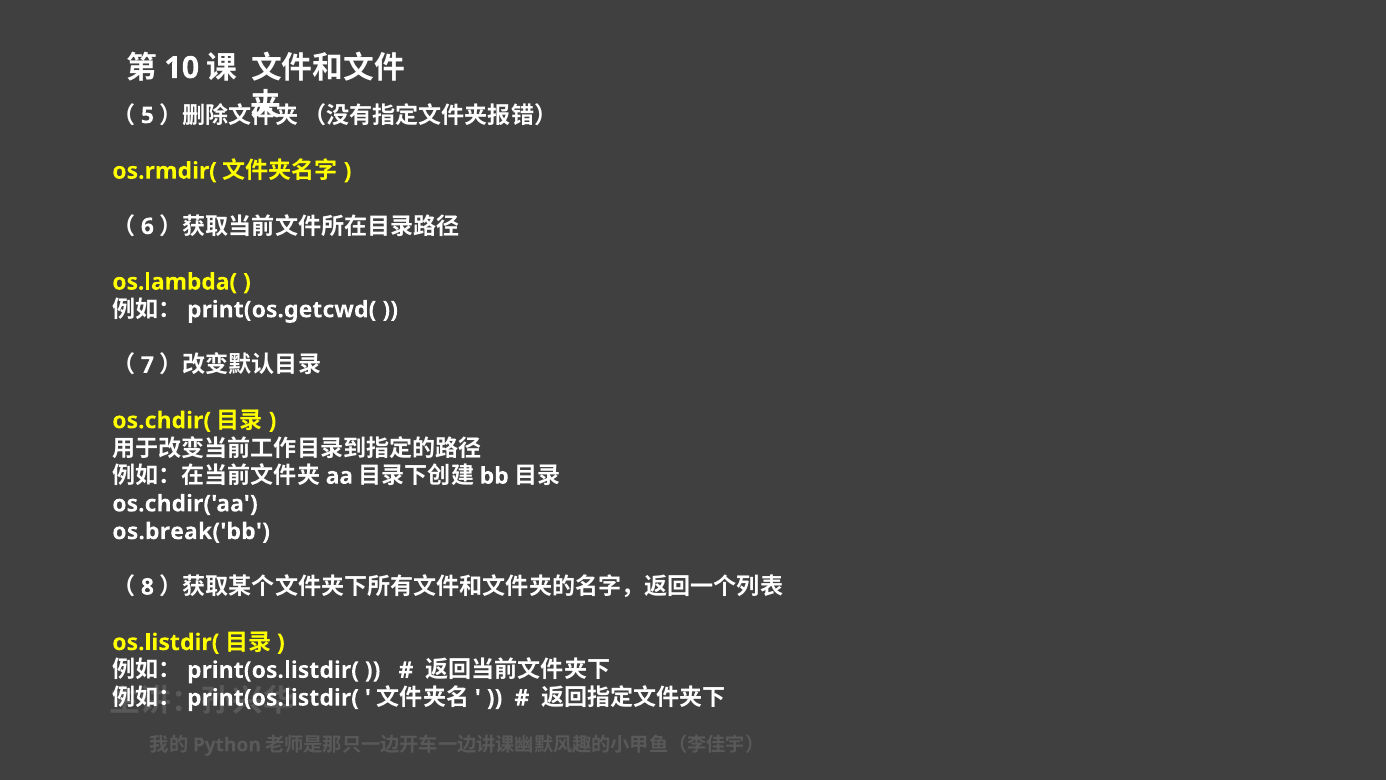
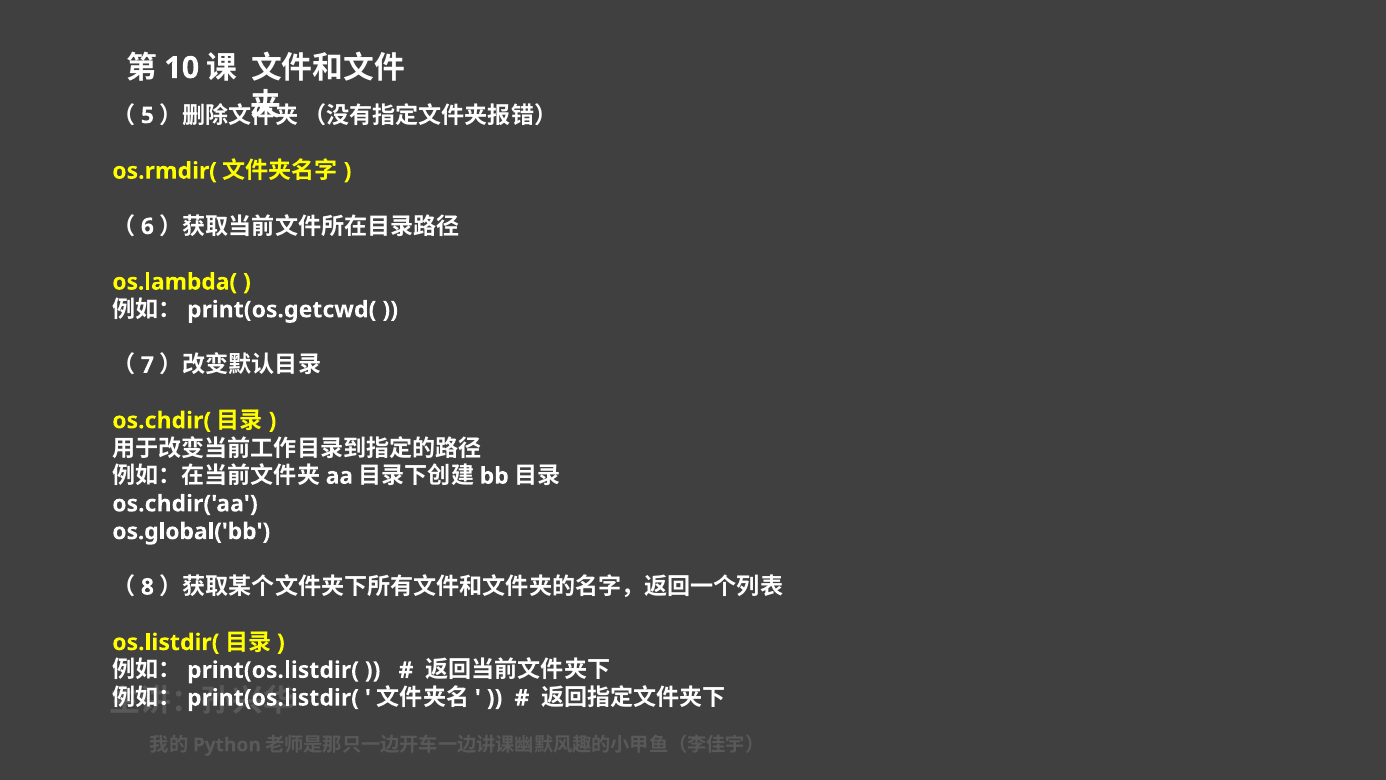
os.break('bb: os.break('bb -> os.global('bb (191, 531)
